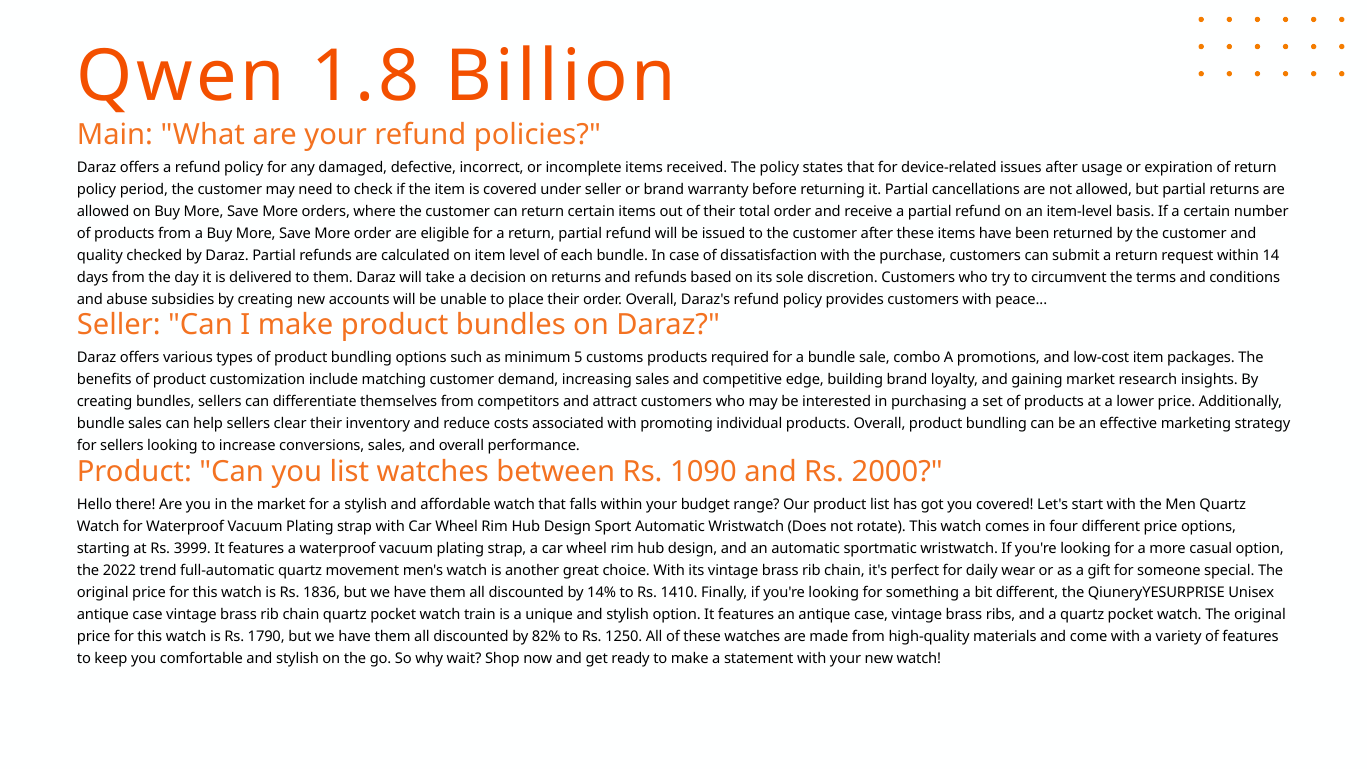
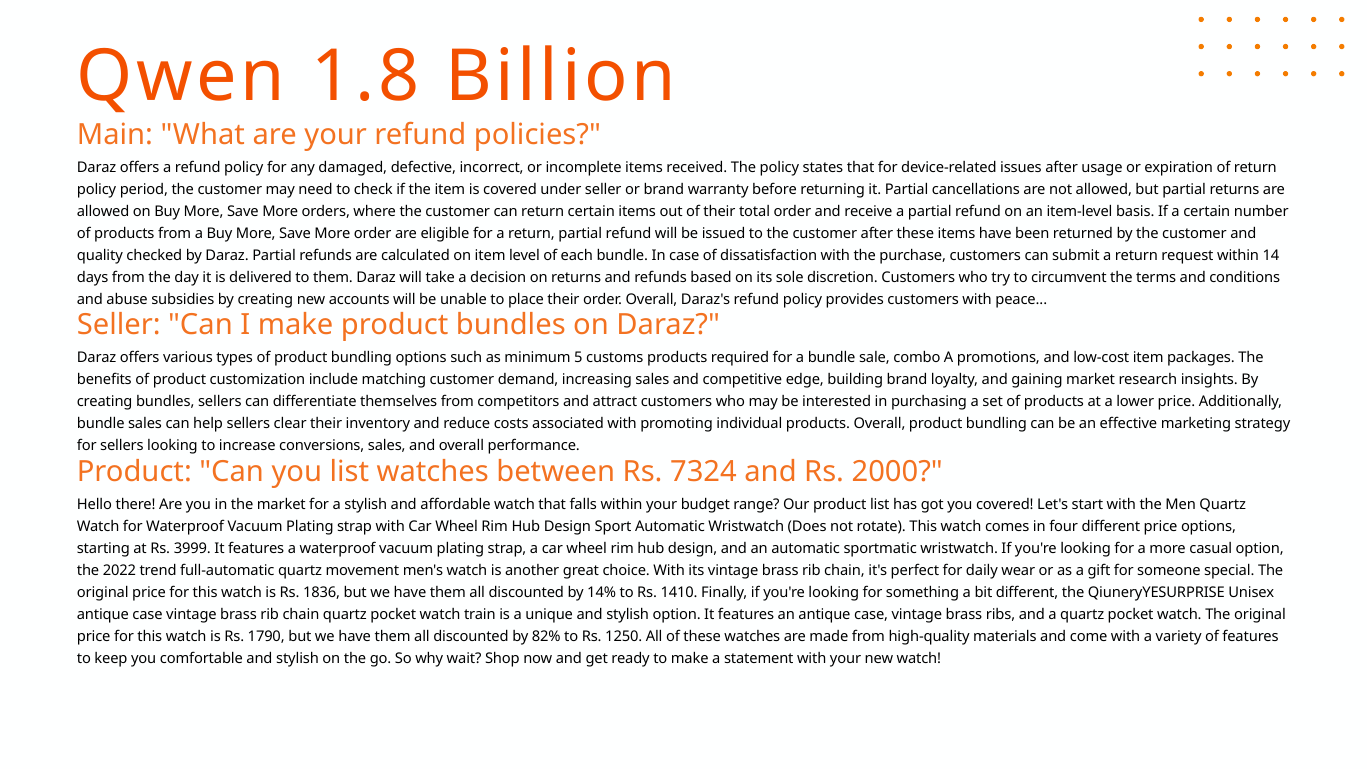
1090: 1090 -> 7324 (703, 472)
